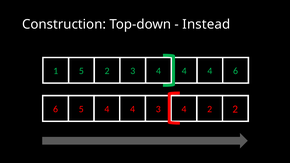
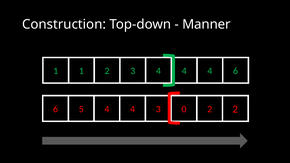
Instead: Instead -> Manner (206, 24)
1 5: 5 -> 1 (81, 71)
4 3 4: 4 -> 0 (184, 109)
